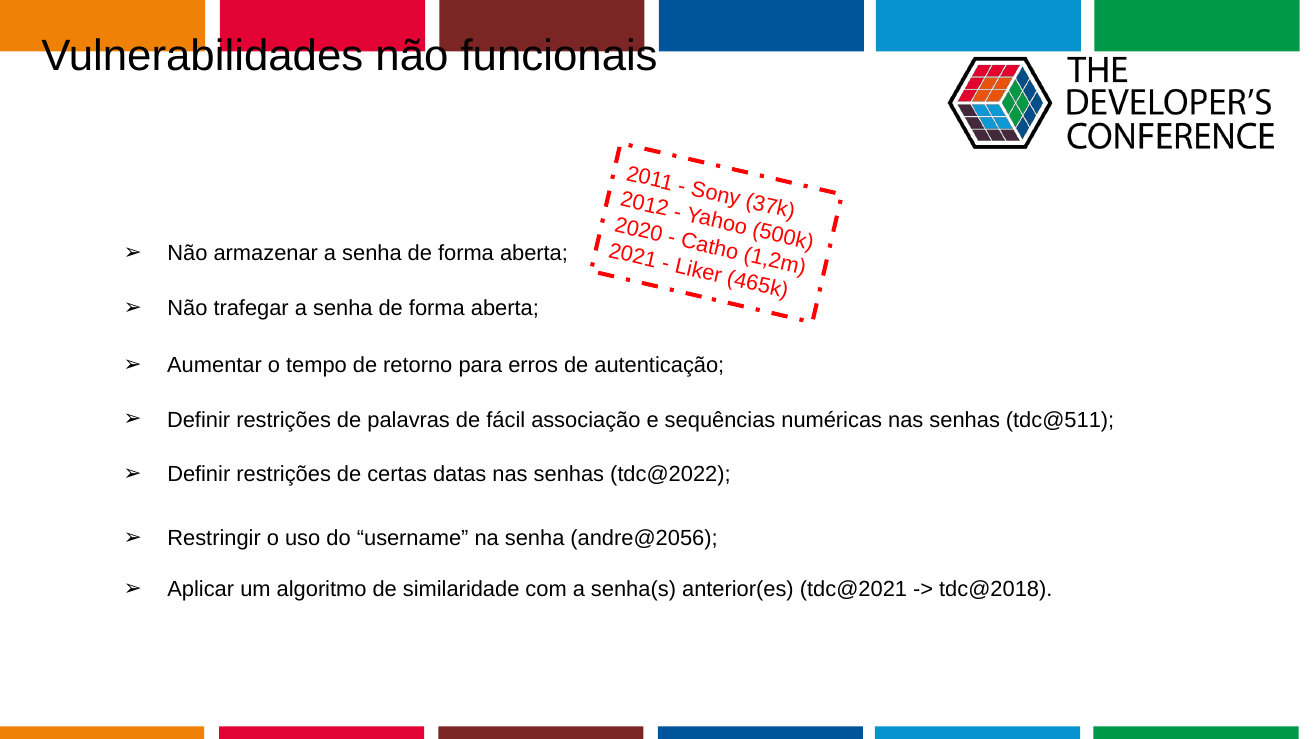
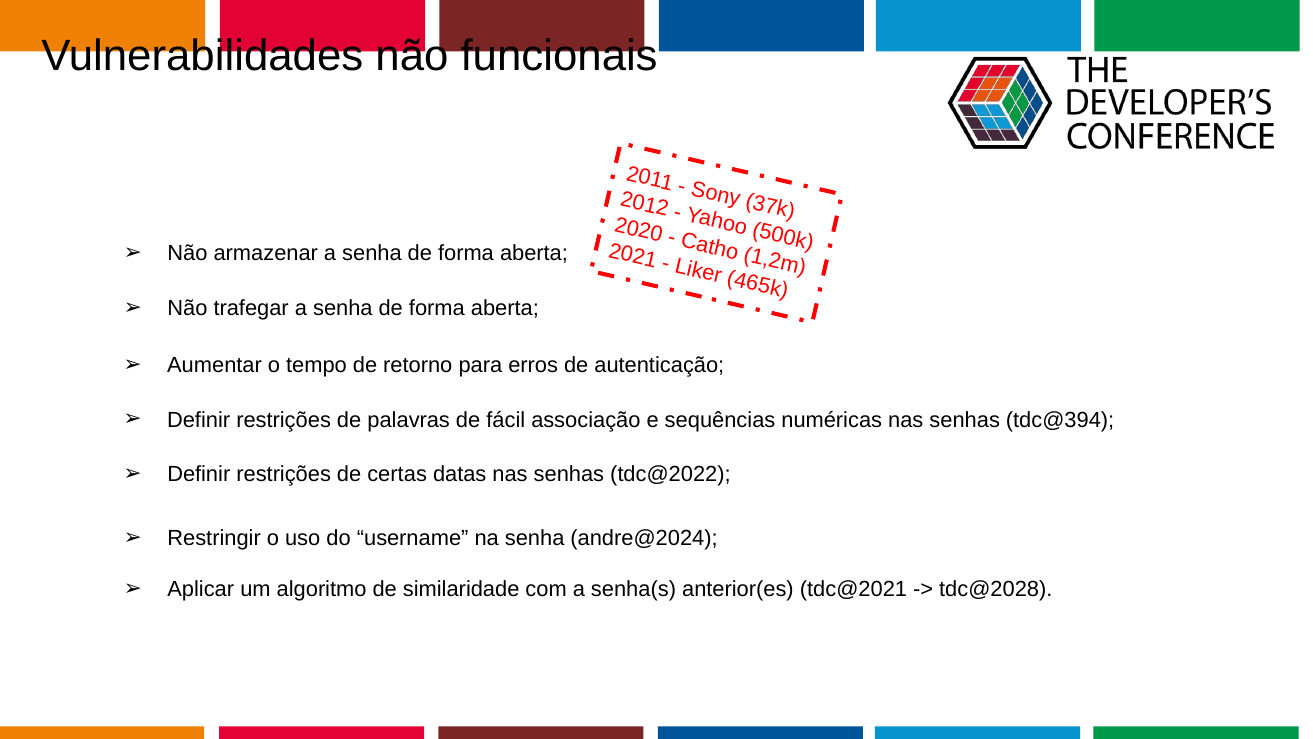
tdc@511: tdc@511 -> tdc@394 (1060, 420)
andre@2056: andre@2056 -> andre@2024 (644, 538)
tdc@2018: tdc@2018 -> tdc@2028 (996, 589)
